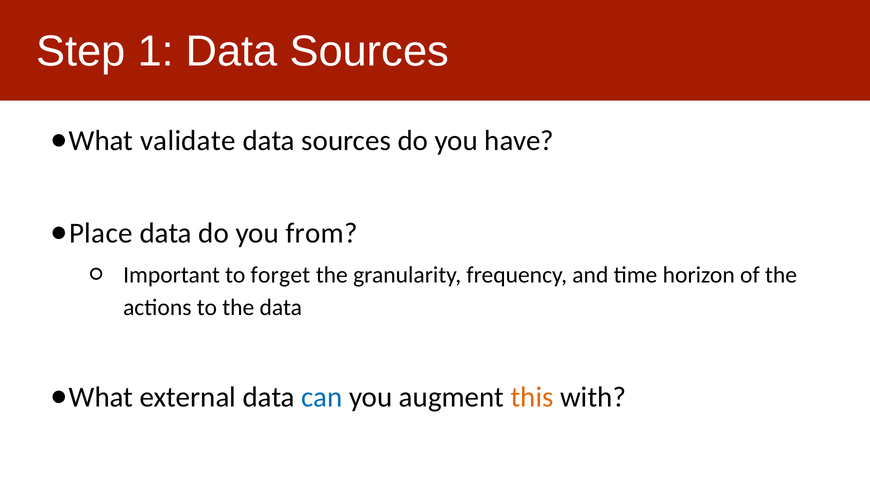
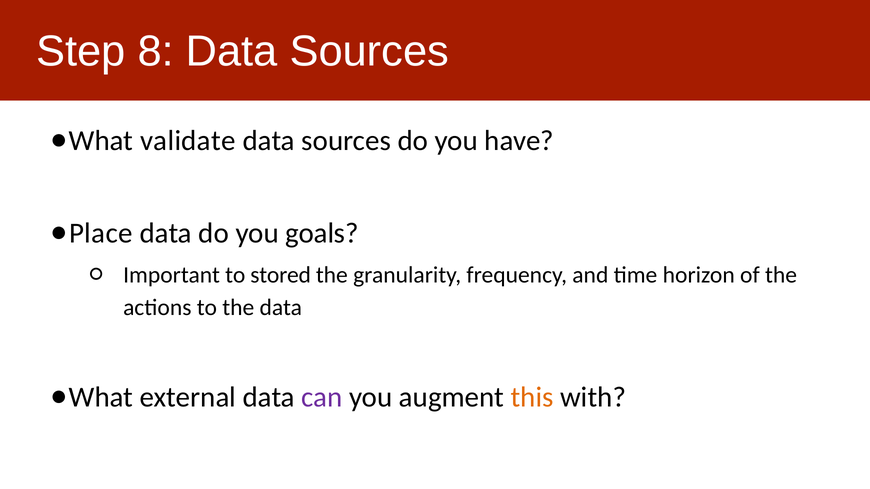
1: 1 -> 8 (156, 51)
from: from -> goals (322, 234)
forget: forget -> stored (281, 275)
can colour: blue -> purple (322, 398)
